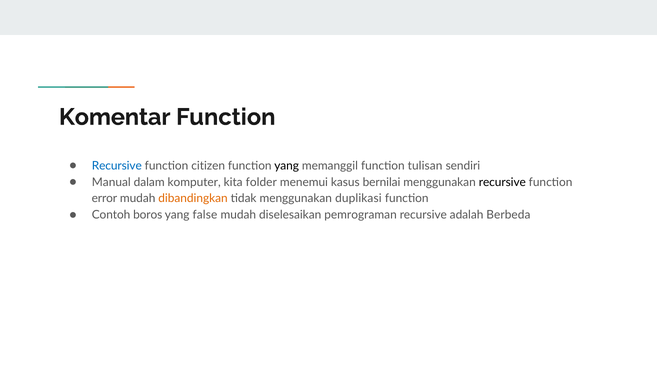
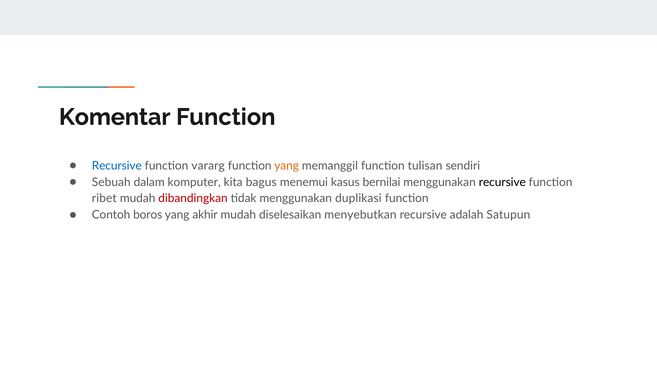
citizen: citizen -> vararg (208, 166)
yang colour: black -> orange (287, 166)
Manual: Manual -> Sebuah (111, 182)
folder: folder -> bagus (261, 182)
error: error -> ribet (104, 199)
dibandingkan colour: orange -> red (193, 199)
false: false -> akhir (205, 215)
pemrograman: pemrograman -> menyebutkan (360, 215)
Berbeda: Berbeda -> Satupun (508, 215)
